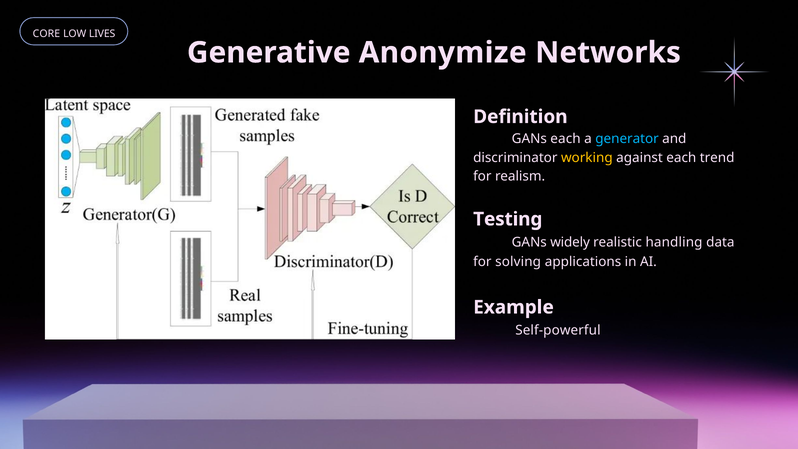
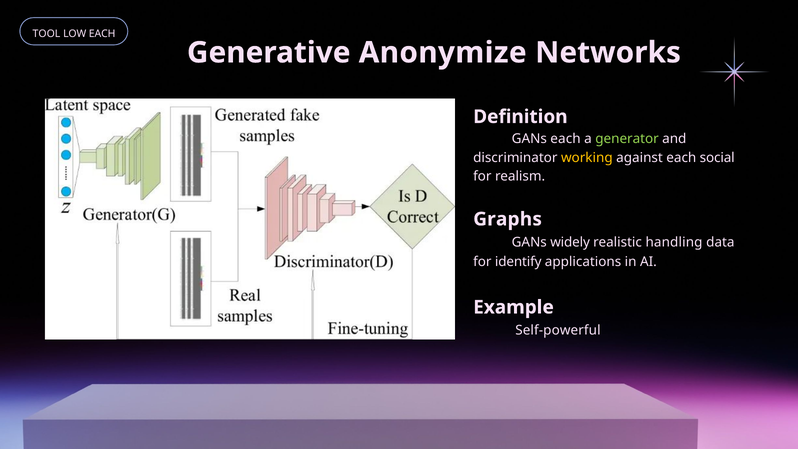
CORE: CORE -> TOOL (46, 34)
LOW LIVES: LIVES -> EACH (102, 34)
generator colour: light blue -> light green (627, 139)
trend: trend -> social (717, 157)
Testing: Testing -> Graphs (508, 219)
solving: solving -> identify (518, 262)
